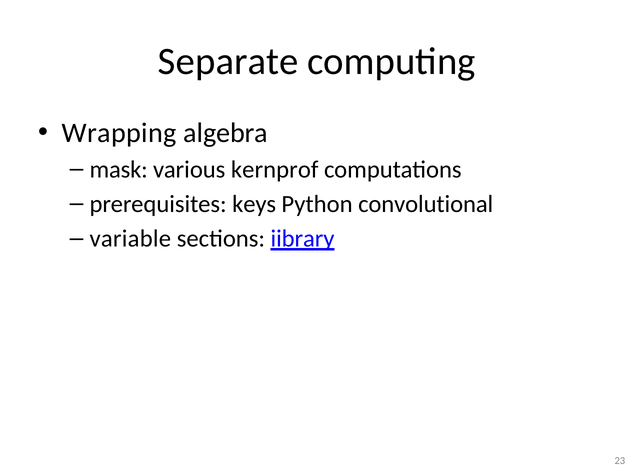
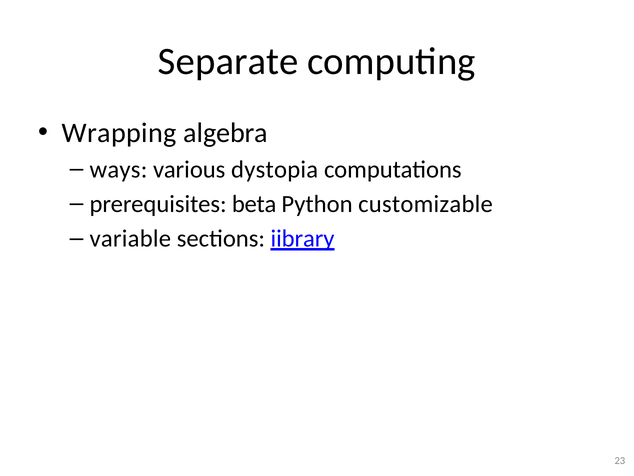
mask: mask -> ways (118, 169)
kernprof: kernprof -> dystopia (275, 169)
keys: keys -> beta (254, 204)
convolutional: convolutional -> customizable (426, 204)
